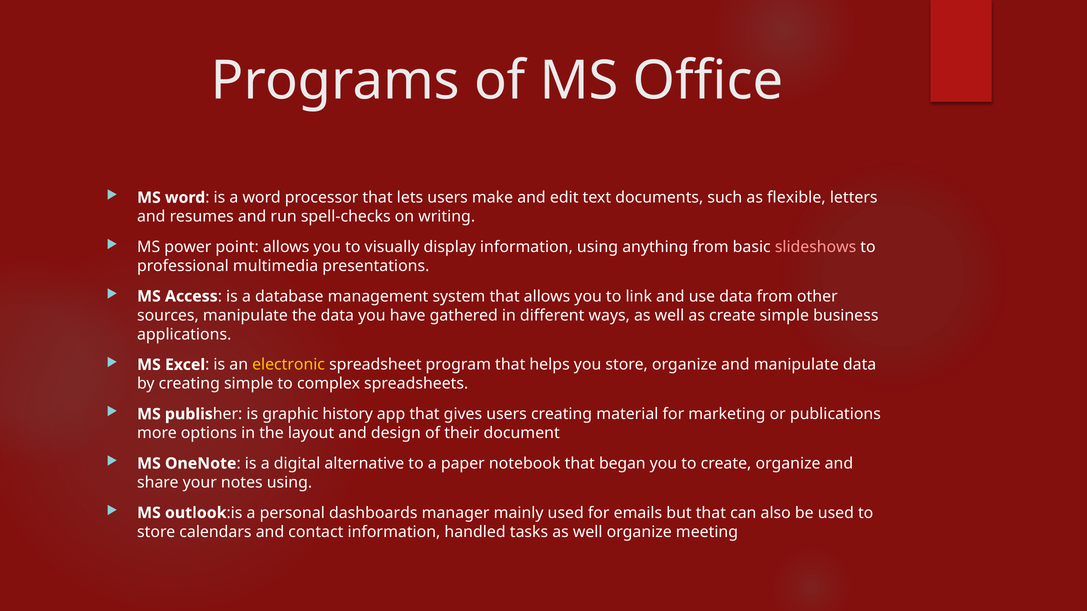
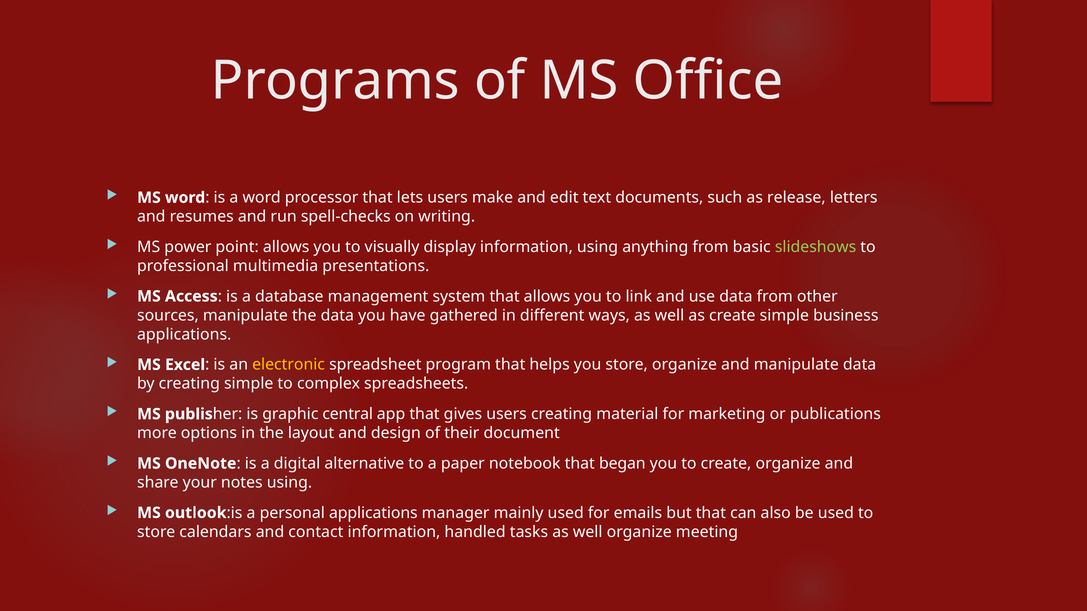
flexible: flexible -> release (796, 198)
slideshows colour: pink -> light green (816, 247)
history: history -> central (348, 414)
personal dashboards: dashboards -> applications (373, 513)
